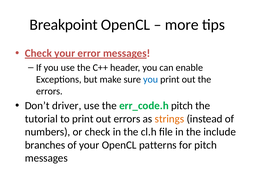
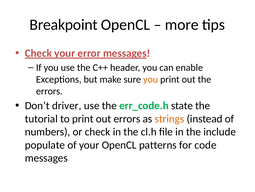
you colour: blue -> orange (151, 79)
err_code.h pitch: pitch -> state (182, 105)
branches: branches -> populate (45, 144)
for pitch: pitch -> code (206, 144)
